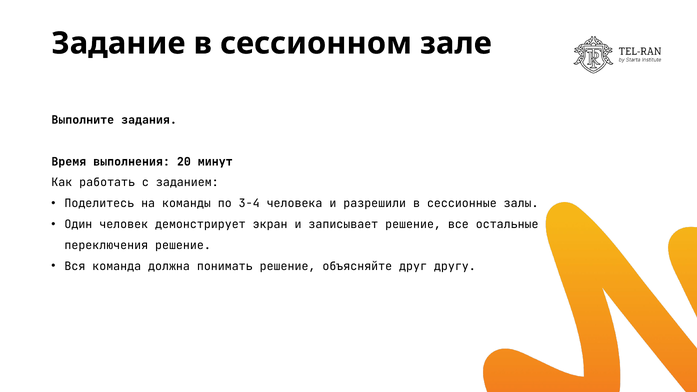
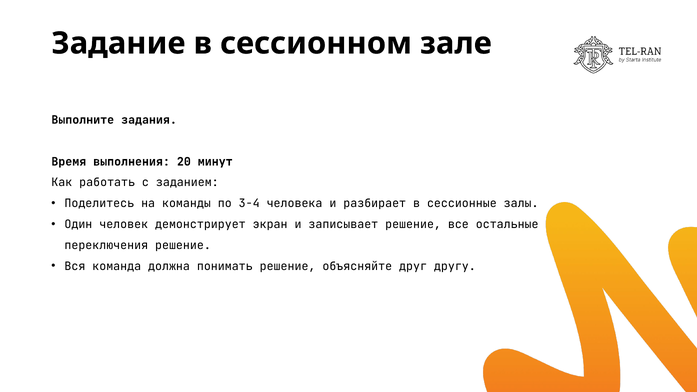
разрешили: разрешили -> разбирает (375, 204)
